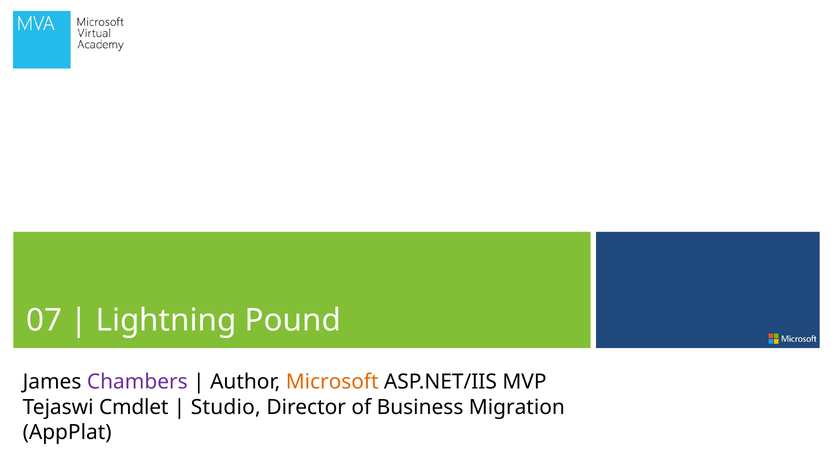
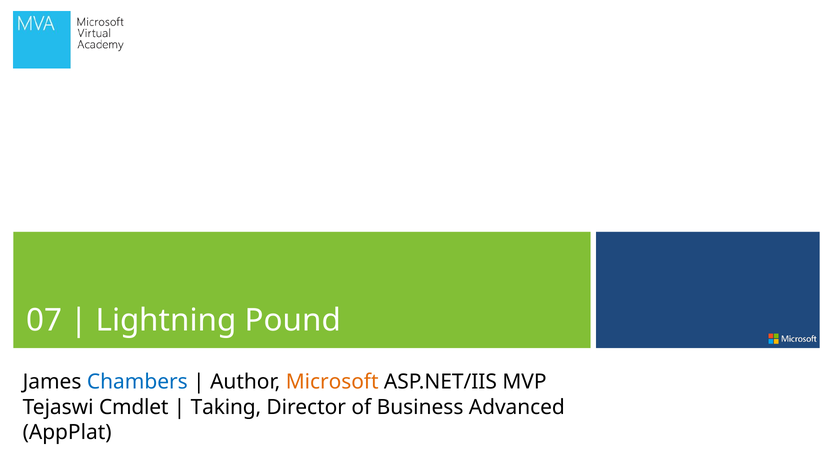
Chambers colour: purple -> blue (137, 382)
Studio: Studio -> Taking (226, 407)
Migration: Migration -> Advanced (517, 407)
